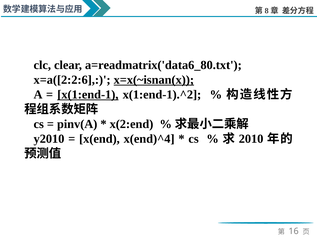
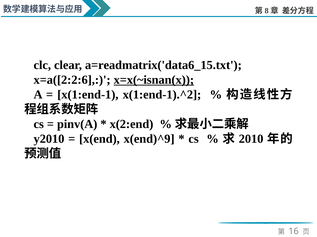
a=readmatrix('data6_80.txt: a=readmatrix('data6_80.txt -> a=readmatrix('data6_15.txt (163, 65)
x(1:end-1 underline: present -> none (88, 95)
x(end)^4: x(end)^4 -> x(end)^9 (149, 139)
